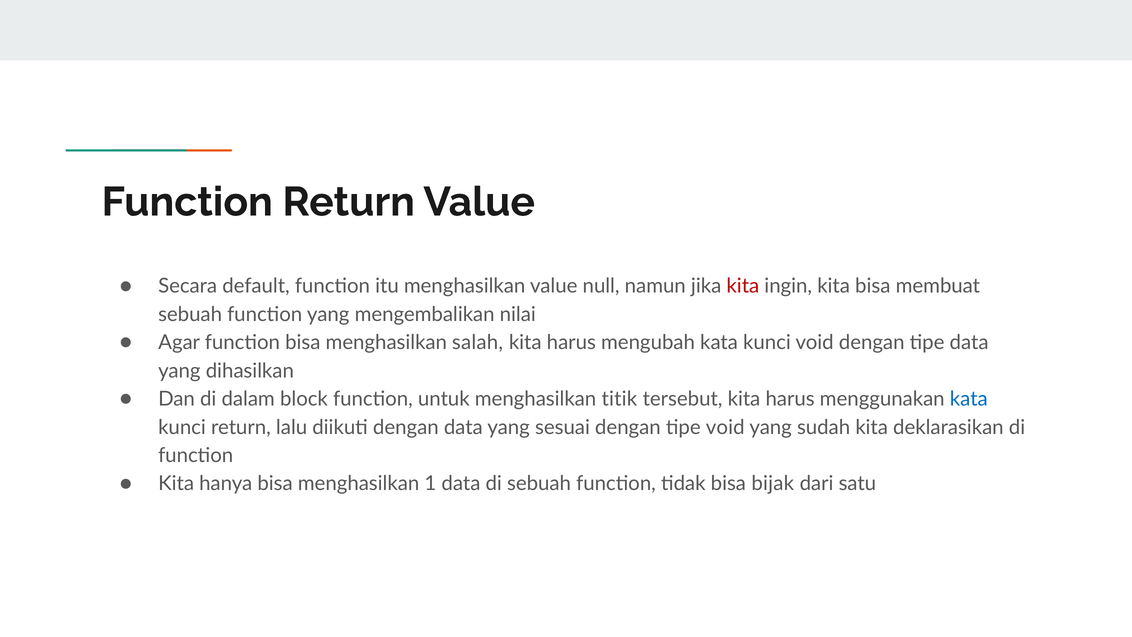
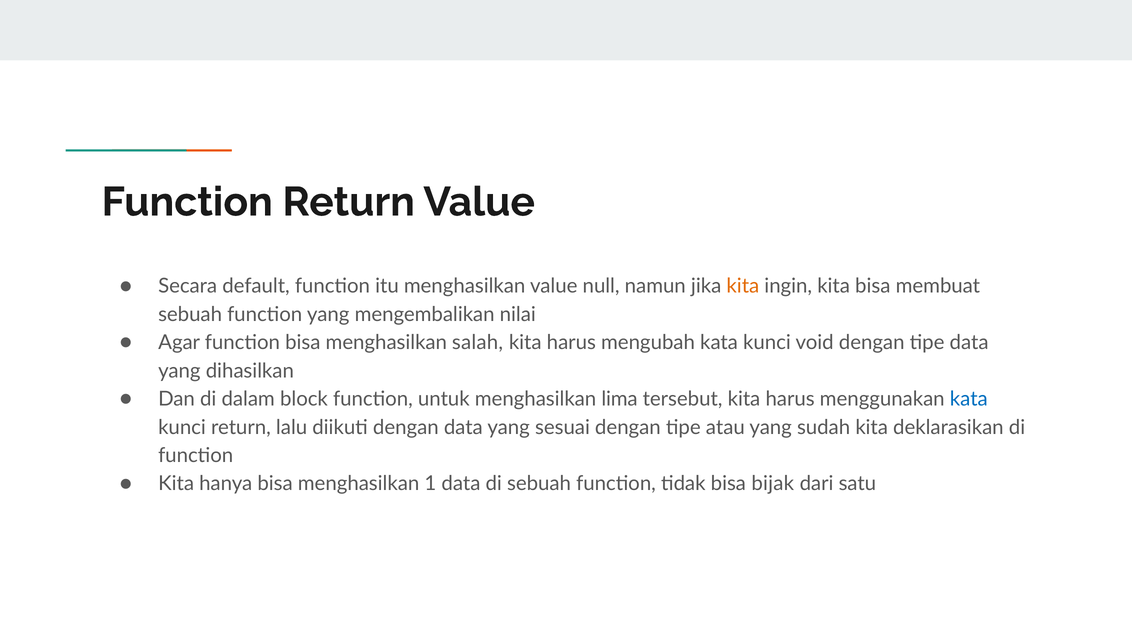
kita colour: red -> orange (743, 286)
titik: titik -> lima (620, 399)
tipe void: void -> atau (725, 427)
